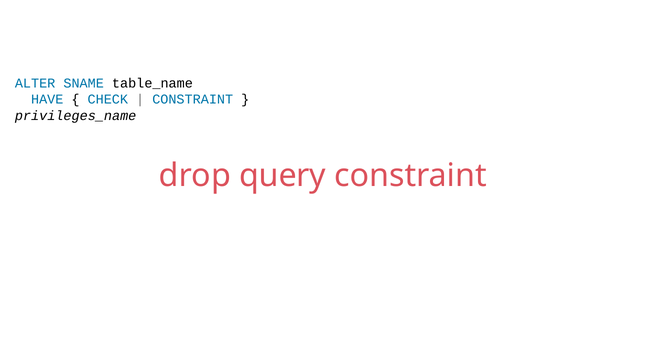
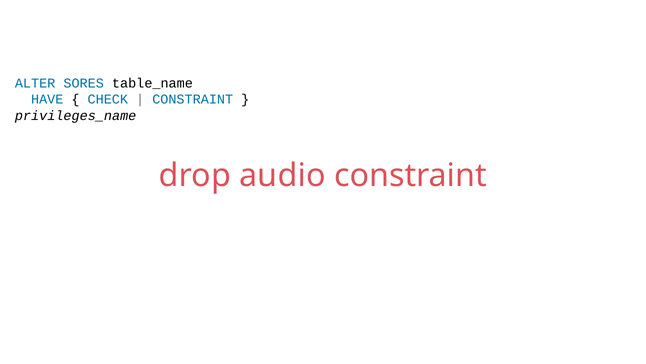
SNAME: SNAME -> SORES (84, 83)
query: query -> audio (282, 175)
